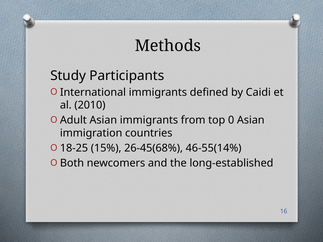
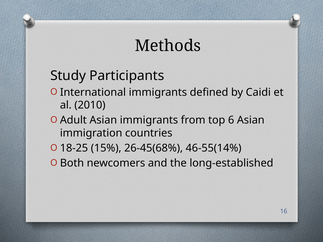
0: 0 -> 6 (231, 120)
